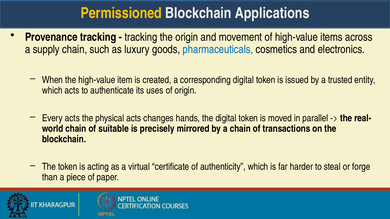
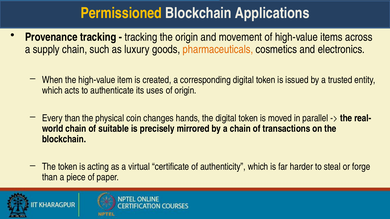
pharmaceuticals colour: blue -> orange (218, 49)
Every acts: acts -> than (72, 118)
physical acts: acts -> coin (134, 118)
